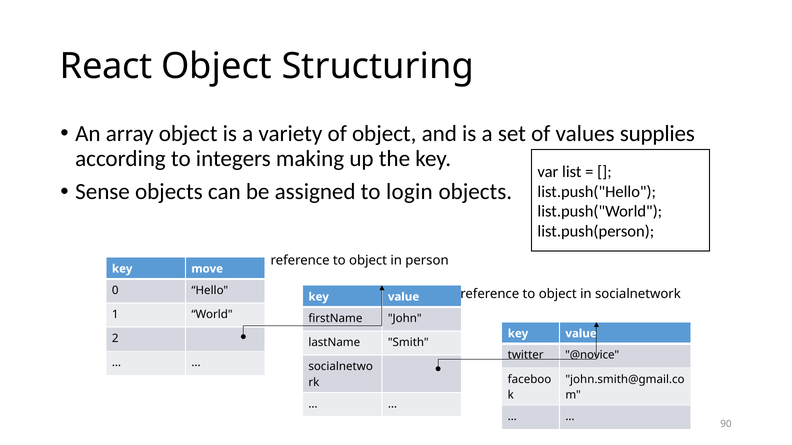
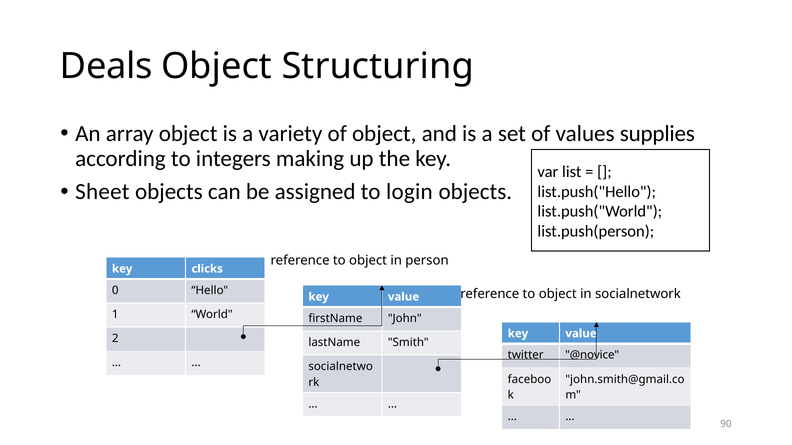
React: React -> Deals (106, 67)
Sense: Sense -> Sheet (102, 192)
move: move -> clicks (207, 269)
